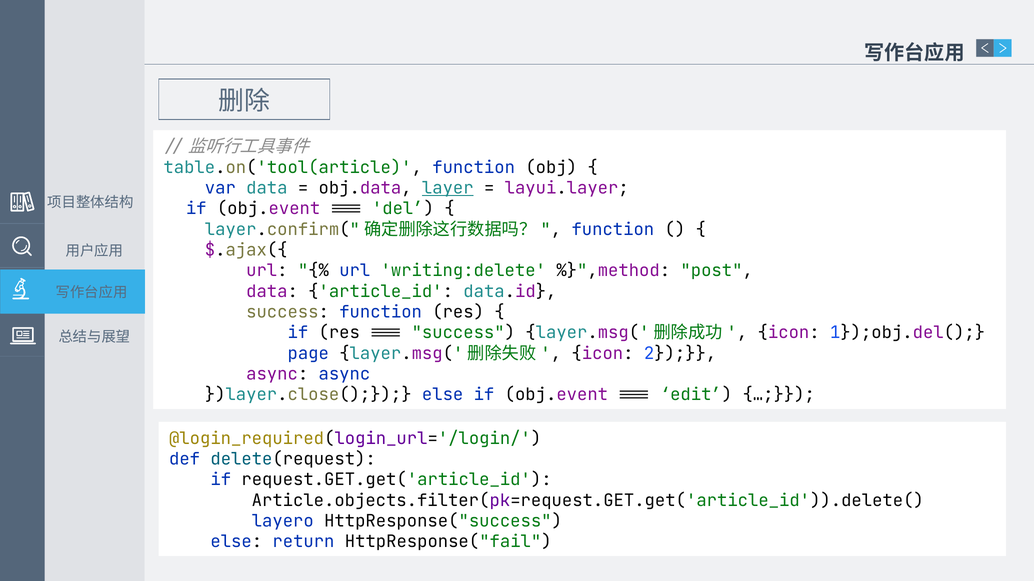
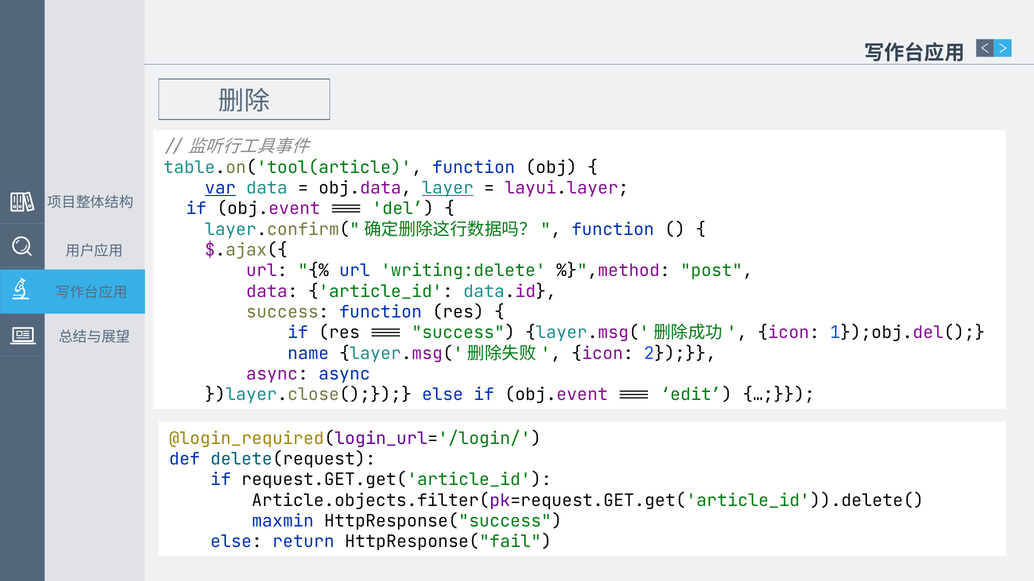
var underline: none -> present (220, 188)
page: page -> name (308, 354)
layero: layero -> maxmin (283, 521)
